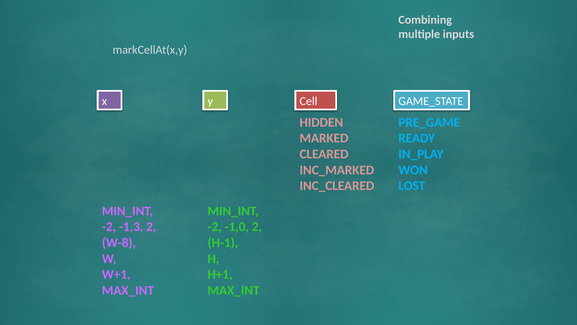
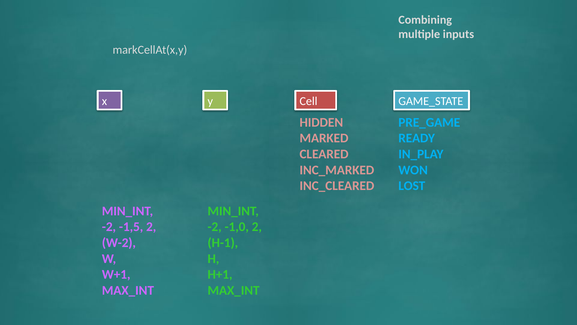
-1,3: -1,3 -> -1,5 (131, 227)
W-8: W-8 -> W-2 (119, 242)
